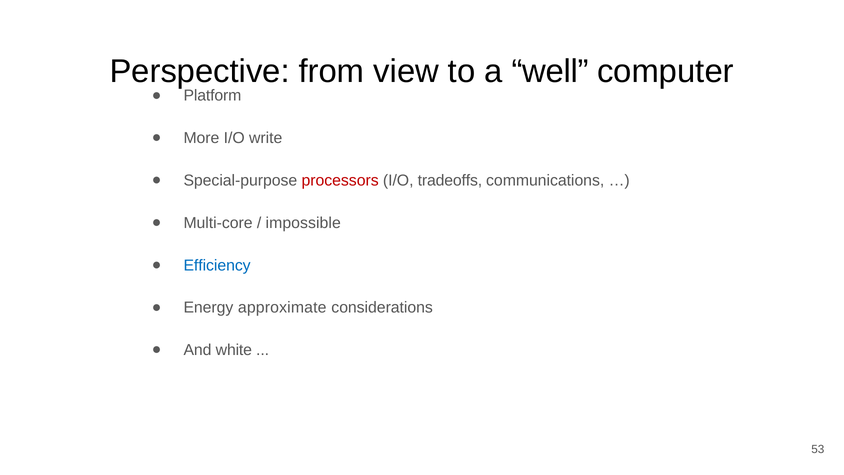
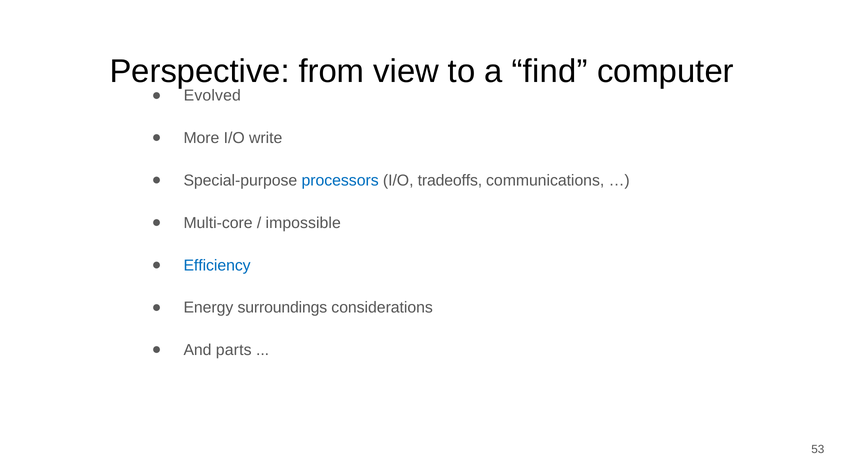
well: well -> find (550, 72)
Platform: Platform -> Evolved (212, 96)
processors colour: red -> blue (340, 180)
approximate: approximate -> surroundings (282, 308)
white: white -> parts (234, 350)
